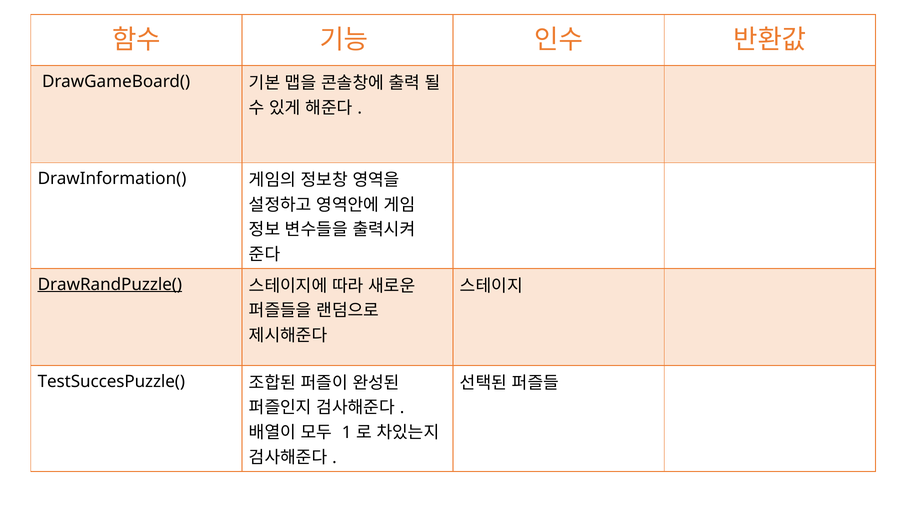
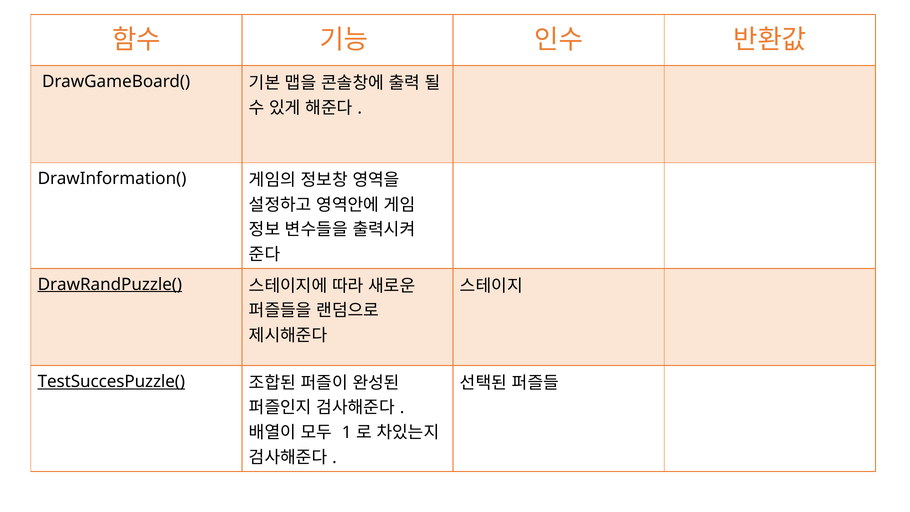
TestSuccesPuzzle( underline: none -> present (111, 381)
